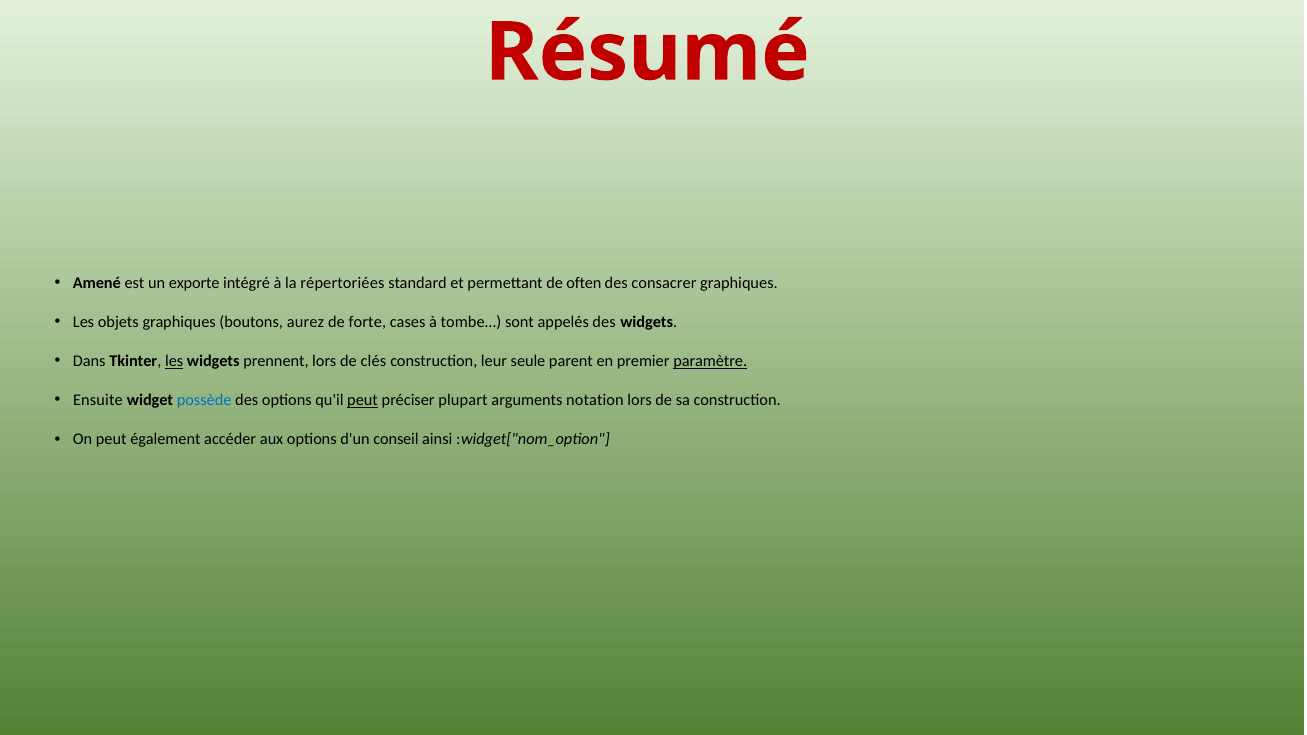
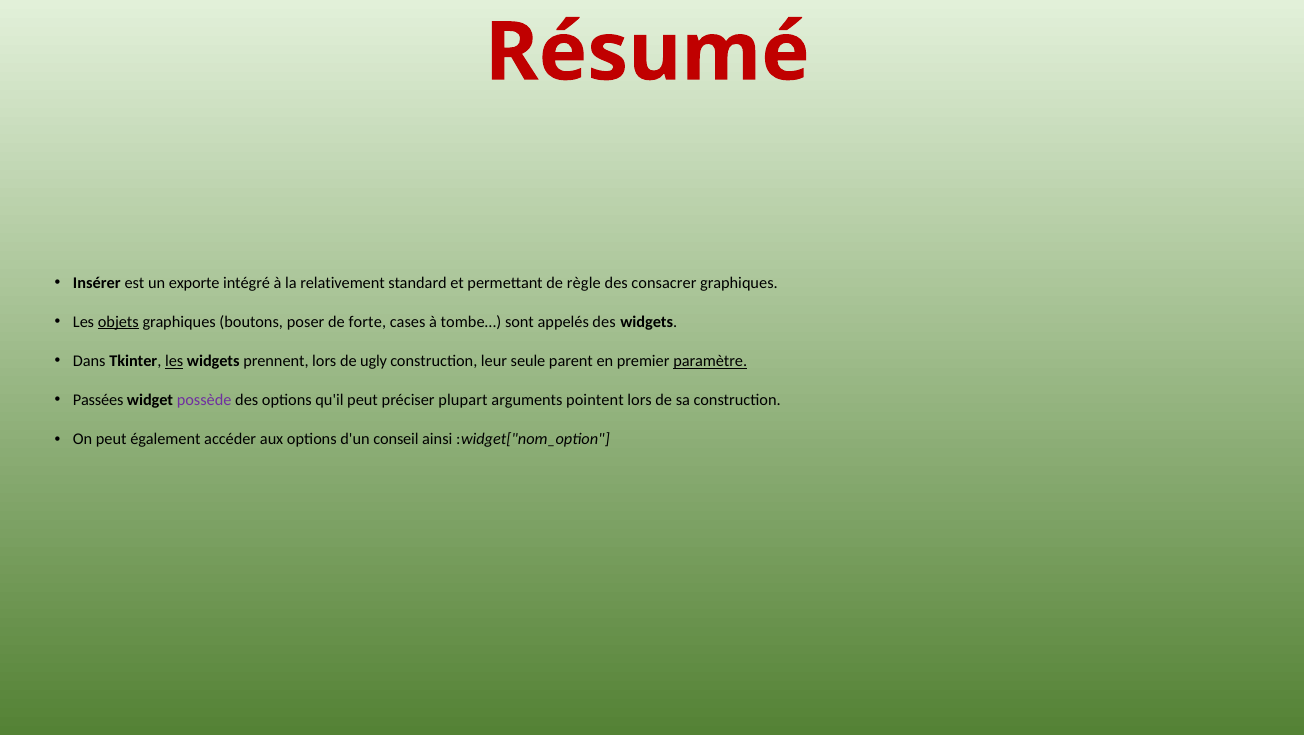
Amené: Amené -> Insérer (97, 283)
répertoriées: répertoriées -> relativement (343, 283)
often: often -> règle (584, 283)
objets underline: none -> present (118, 322)
aurez: aurez -> poser (306, 322)
clés: clés -> ugly (374, 361)
Ensuite: Ensuite -> Passées (98, 400)
possède colour: blue -> purple (204, 400)
peut underline: present -> none (363, 400)
notation: notation -> pointent (595, 400)
